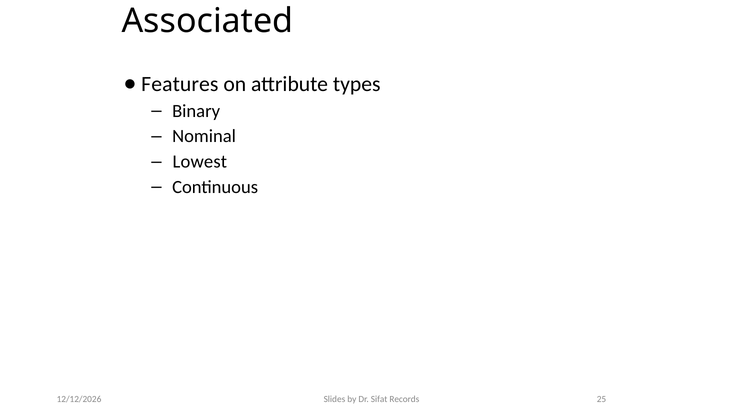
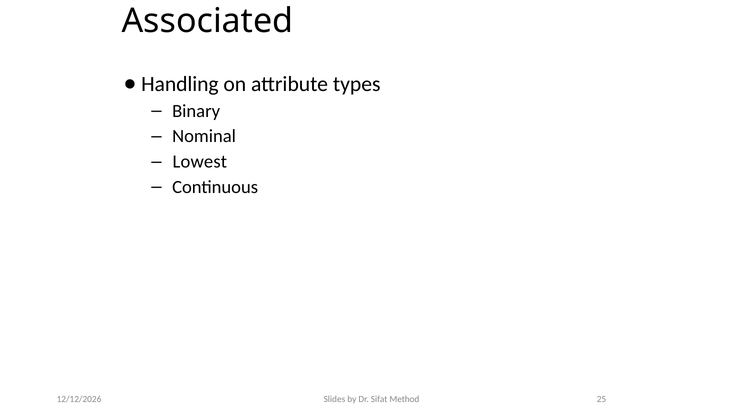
Features: Features -> Handling (180, 84)
Records: Records -> Method (404, 399)
